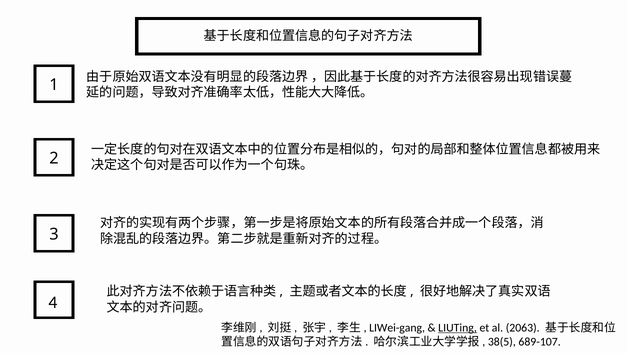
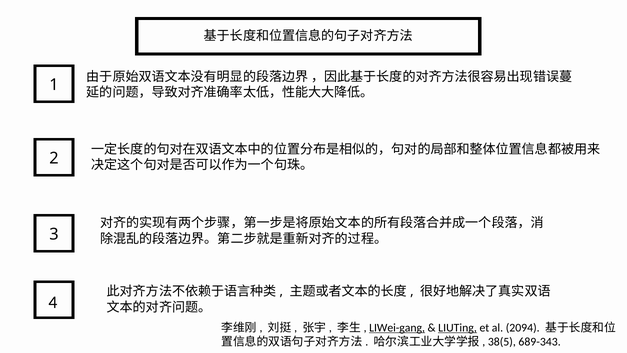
LIWei-gang underline: none -> present (397, 327)
2063: 2063 -> 2094 (523, 327)
689-107: 689-107 -> 689-343 (540, 341)
